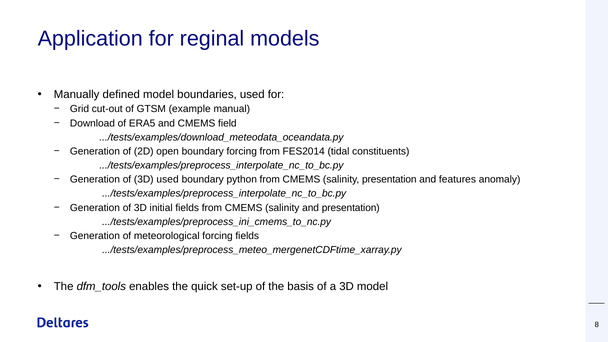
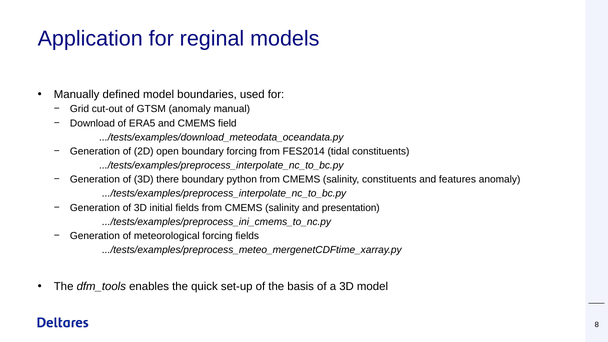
GTSM example: example -> anomaly (190, 109)
3D used: used -> there (168, 180)
salinity presentation: presentation -> constituents (389, 180)
